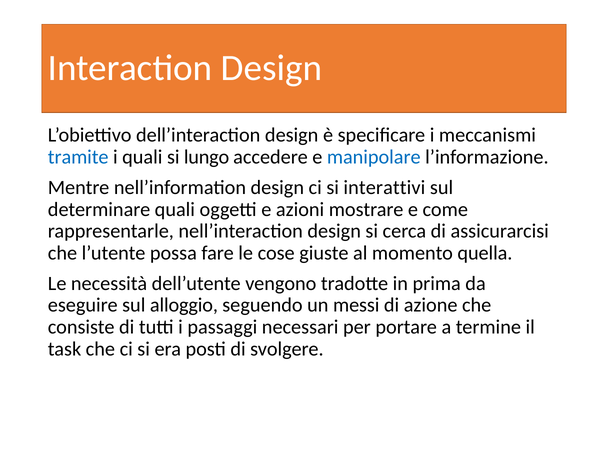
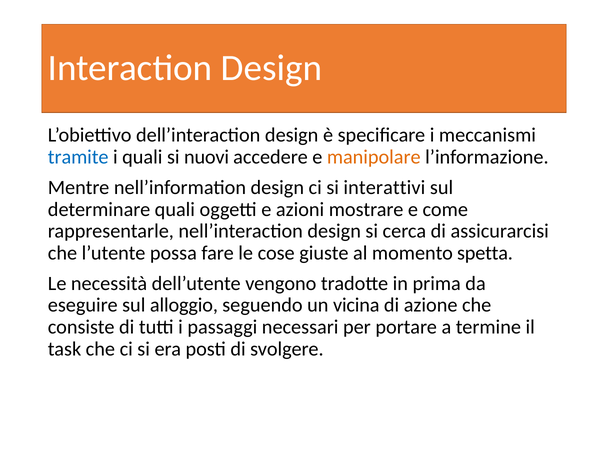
lungo: lungo -> nuovi (207, 157)
manipolare colour: blue -> orange (374, 157)
quella: quella -> spetta (485, 253)
messi: messi -> vicina (356, 305)
